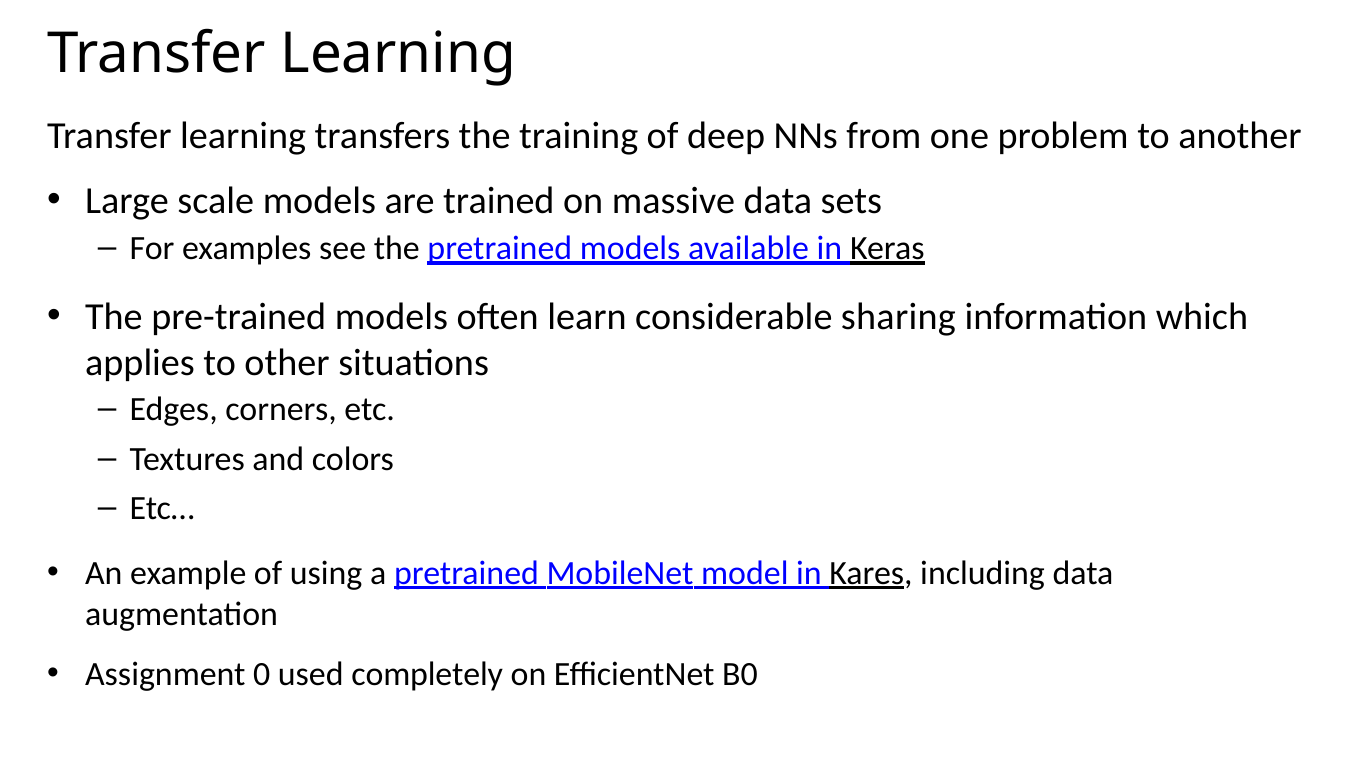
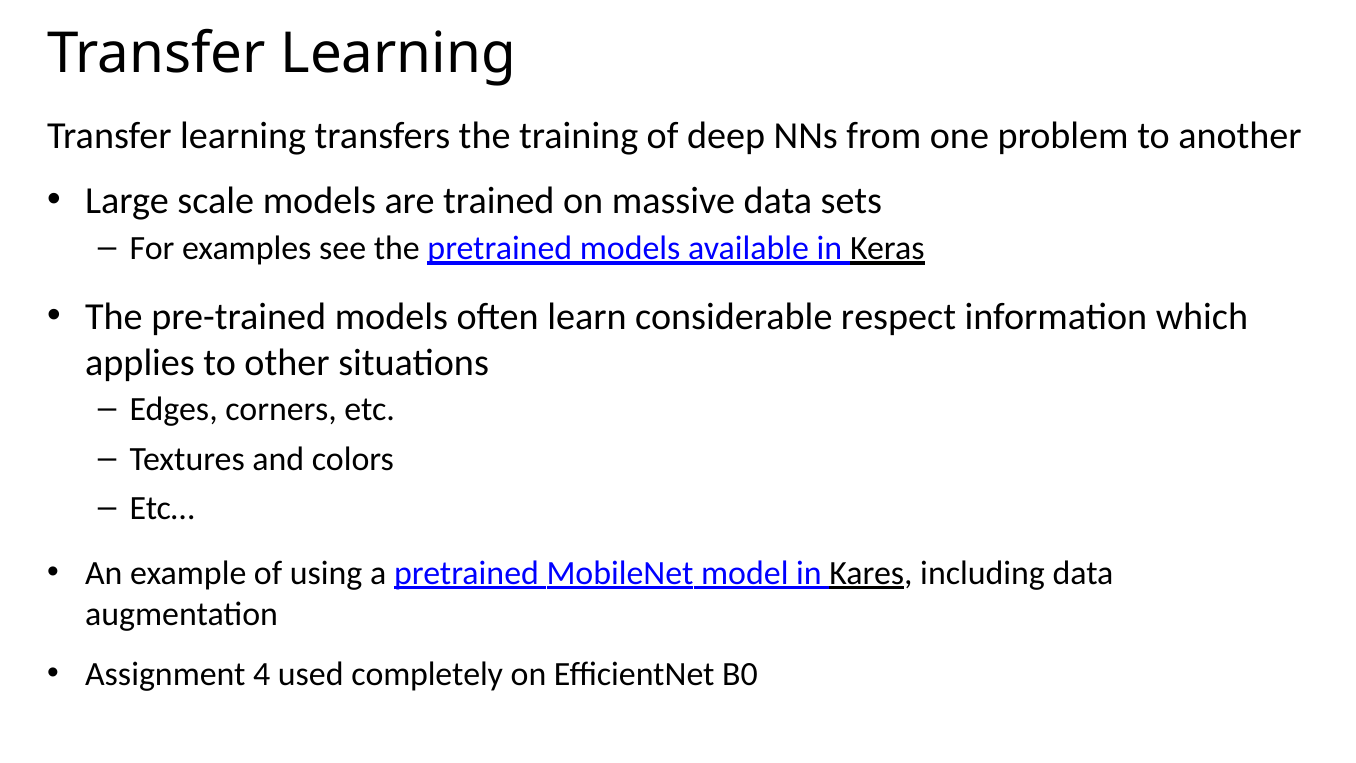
sharing: sharing -> respect (899, 317)
0: 0 -> 4 (262, 674)
